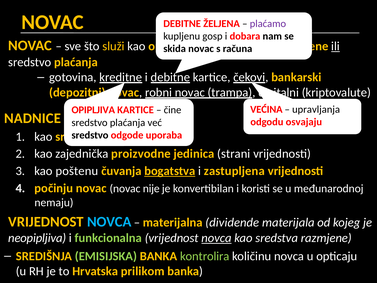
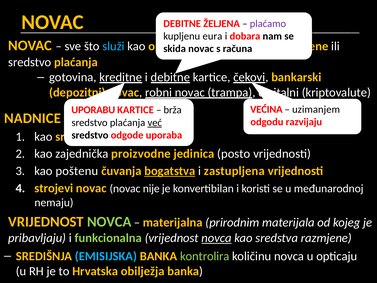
gosp: gosp -> eura (212, 36)
služi colour: yellow -> light blue (113, 46)
ili underline: present -> none (336, 46)
upravljanja: upravljanja -> uzimanjem (316, 109)
OPIPLJIVA: OPIPLJIVA -> UPORABU (93, 110)
čine: čine -> brža (173, 110)
osvajaju: osvajaju -> razvijaju (304, 122)
već underline: none -> present (155, 122)
strani: strani -> posto (234, 154)
počinju: počinju -> strojevi (54, 188)
NOVCA colour: light blue -> light green (109, 221)
dividende: dividende -> prirodnim (232, 222)
neopipljiva: neopipljiva -> pribavljaju (37, 238)
EMISIJSKA colour: light green -> light blue (106, 256)
prilikom: prilikom -> obilježja (143, 271)
